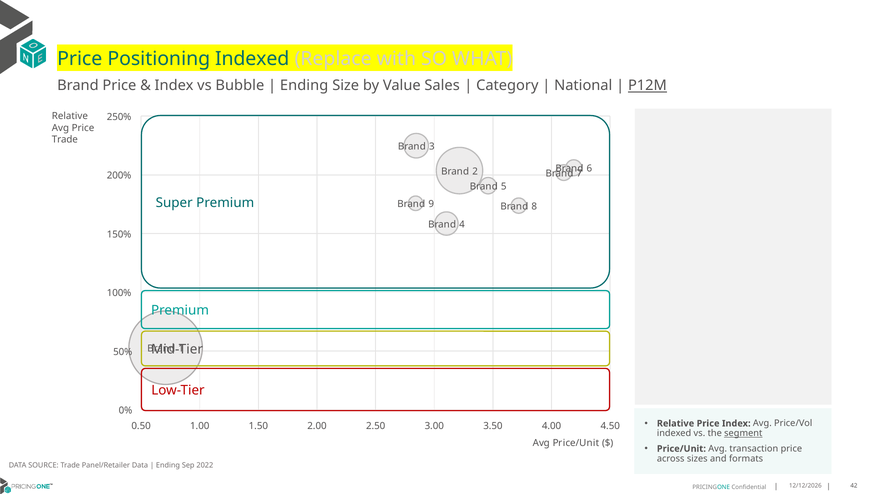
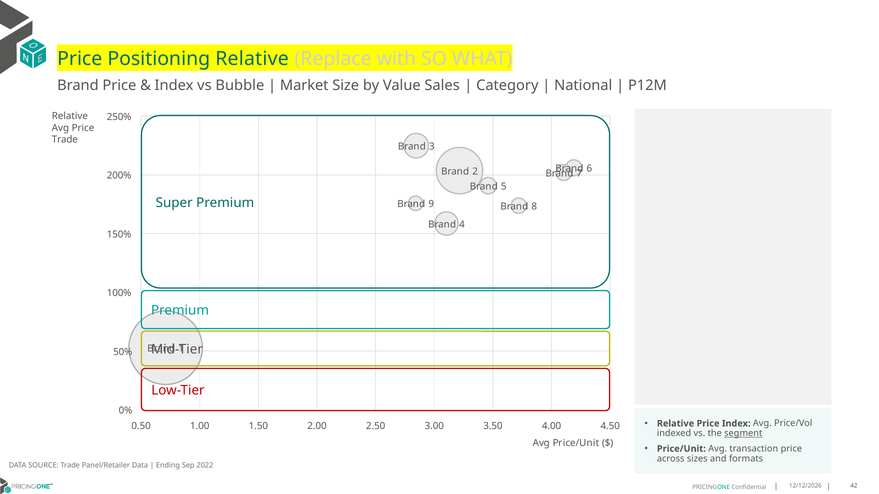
Positioning Indexed: Indexed -> Relative (252, 59)
Ending: Ending -> Market (304, 86)
P12M underline: present -> none (647, 86)
